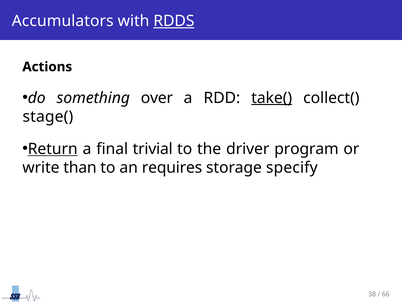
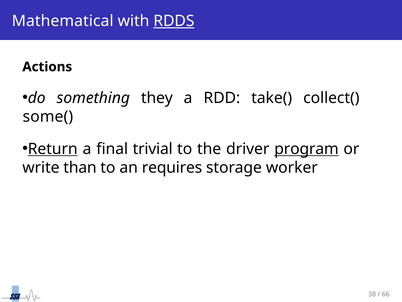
Accumulators: Accumulators -> Mathematical (63, 21)
over: over -> they (157, 98)
take( underline: present -> none (272, 98)
stage(: stage( -> some( (48, 116)
program underline: none -> present (306, 149)
specify: specify -> worker (292, 167)
